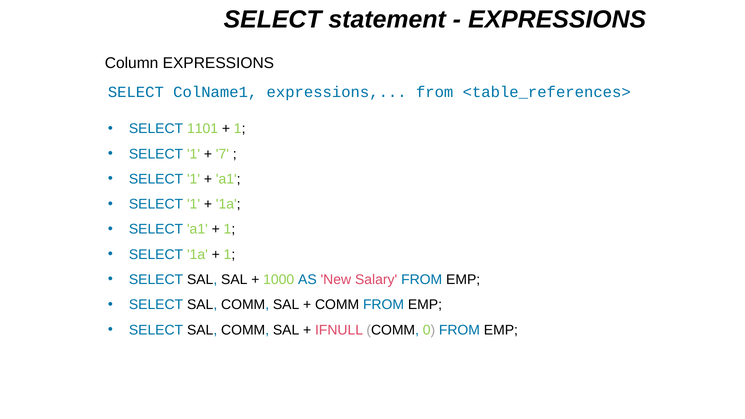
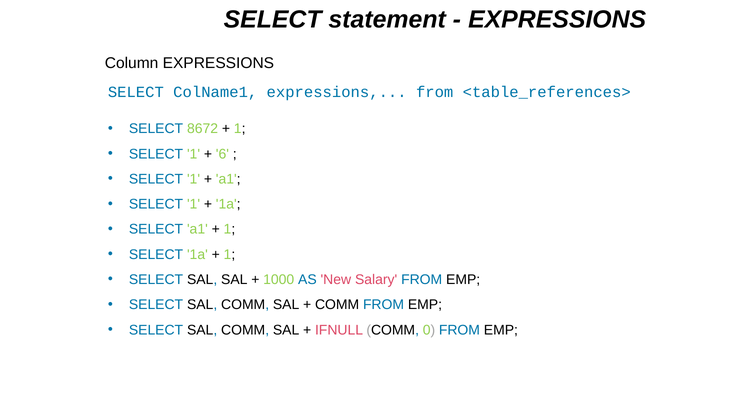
1101: 1101 -> 8672 (203, 129)
7: 7 -> 6 (222, 154)
